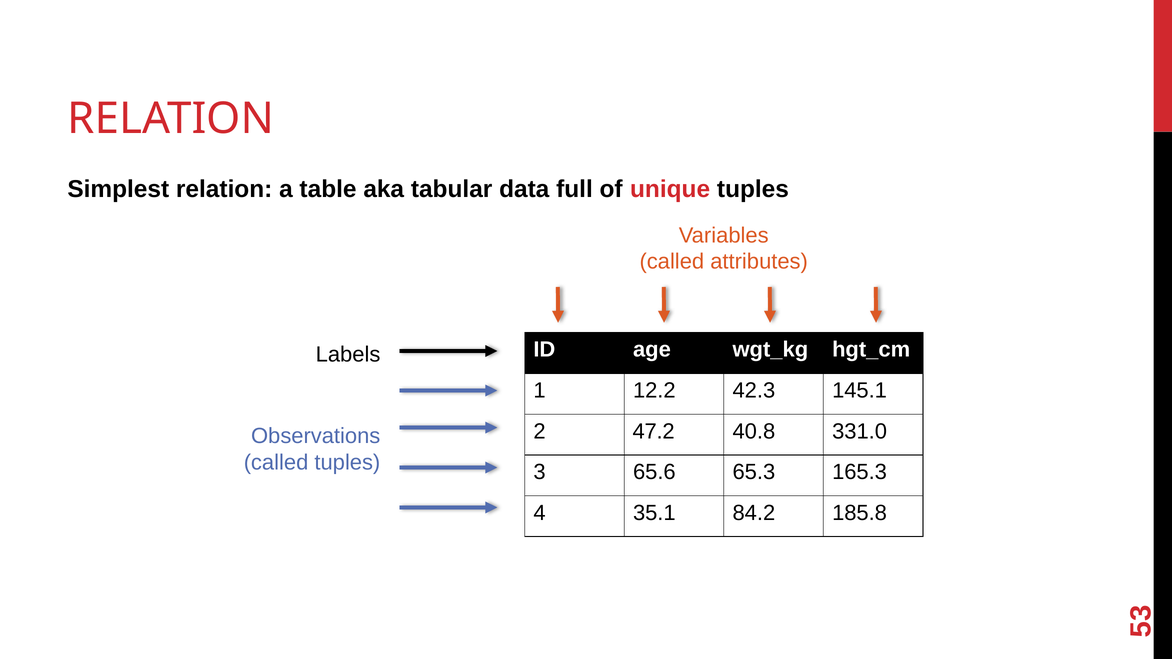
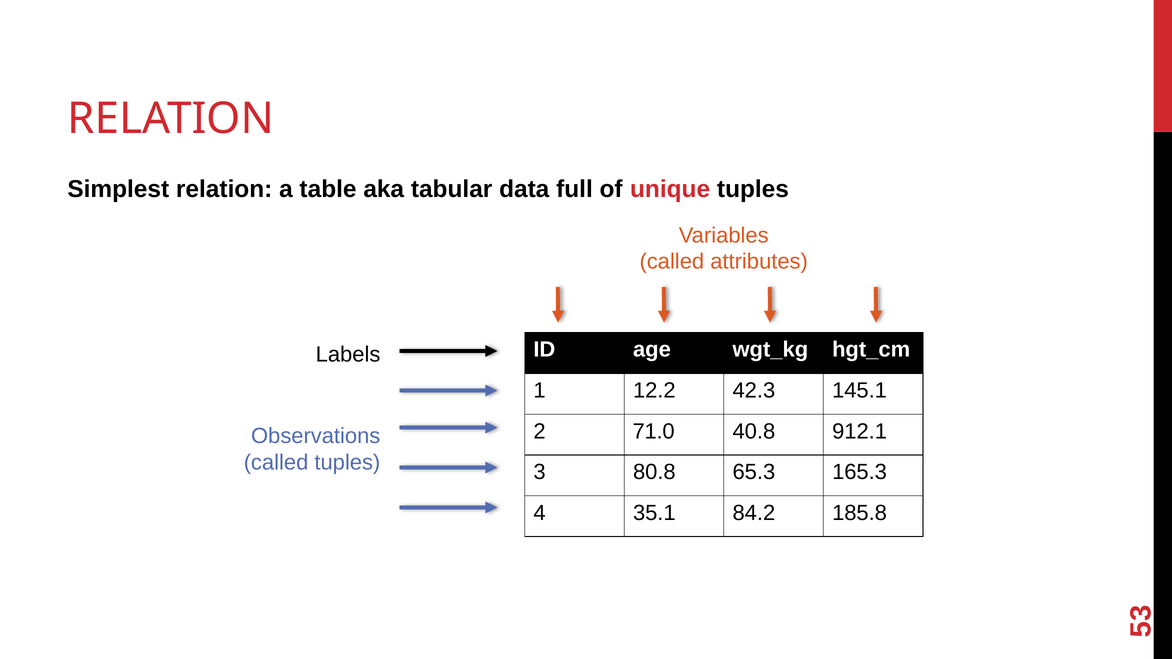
47.2: 47.2 -> 71.0 (654, 431)
331.0: 331.0 -> 912.1 (860, 431)
65.6: 65.6 -> 80.8 (654, 472)
